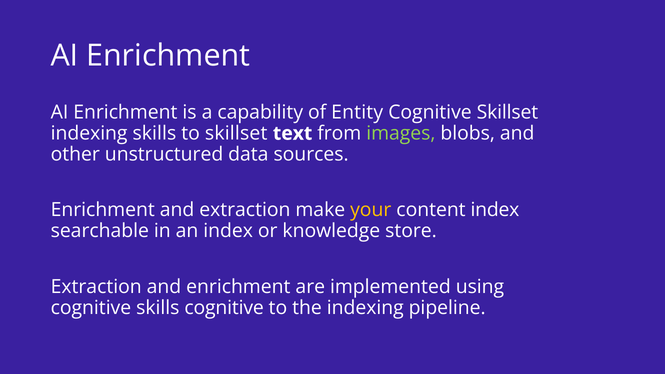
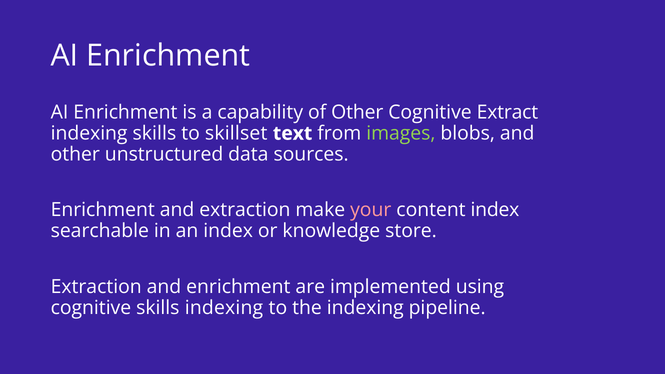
of Entity: Entity -> Other (357, 112)
Cognitive Skillset: Skillset -> Extract (507, 112)
your colour: yellow -> pink (371, 210)
skills cognitive: cognitive -> indexing (224, 308)
